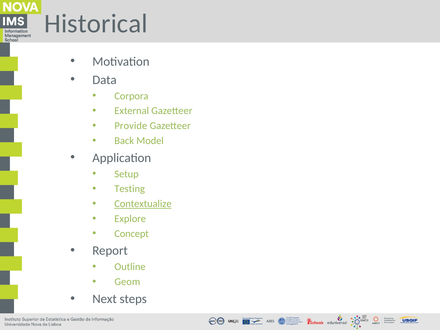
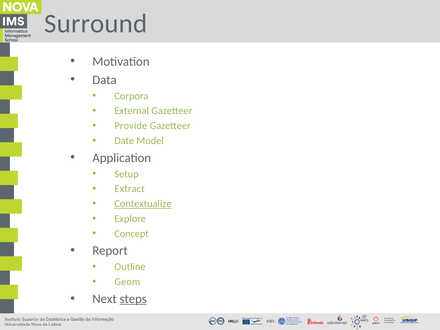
Historical: Historical -> Surround (96, 24)
Back: Back -> Date (124, 141)
Testing: Testing -> Extract (130, 189)
steps underline: none -> present (133, 299)
